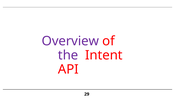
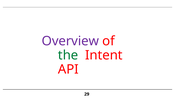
the colour: purple -> green (68, 55)
